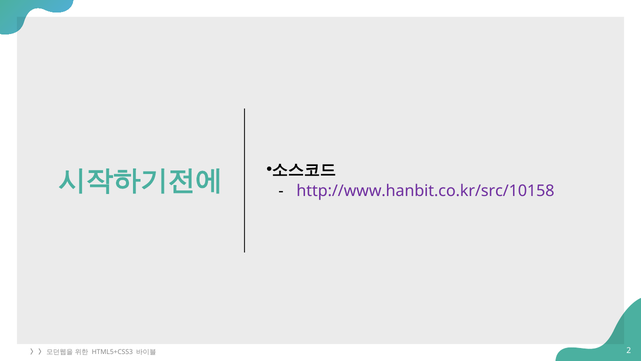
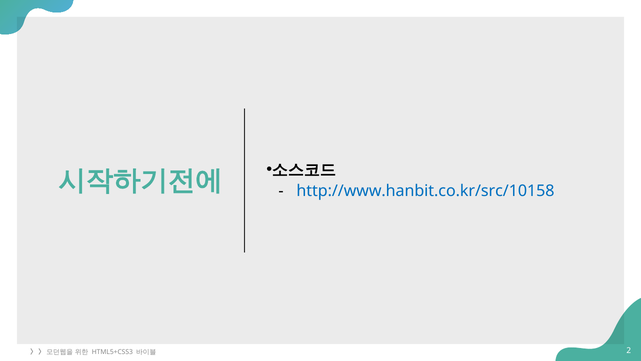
http://www.hanbit.co.kr/src/10158 colour: purple -> blue (425, 191)
